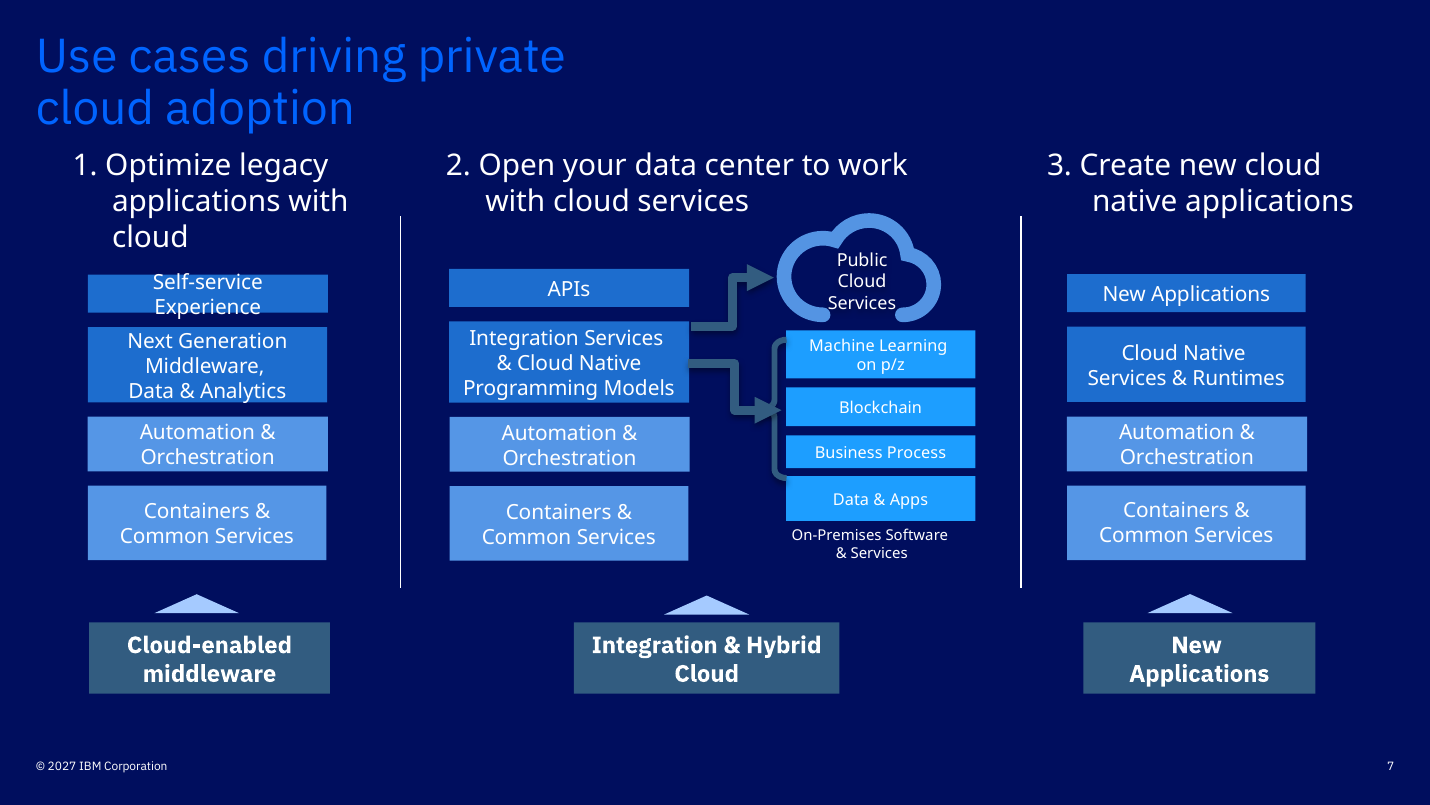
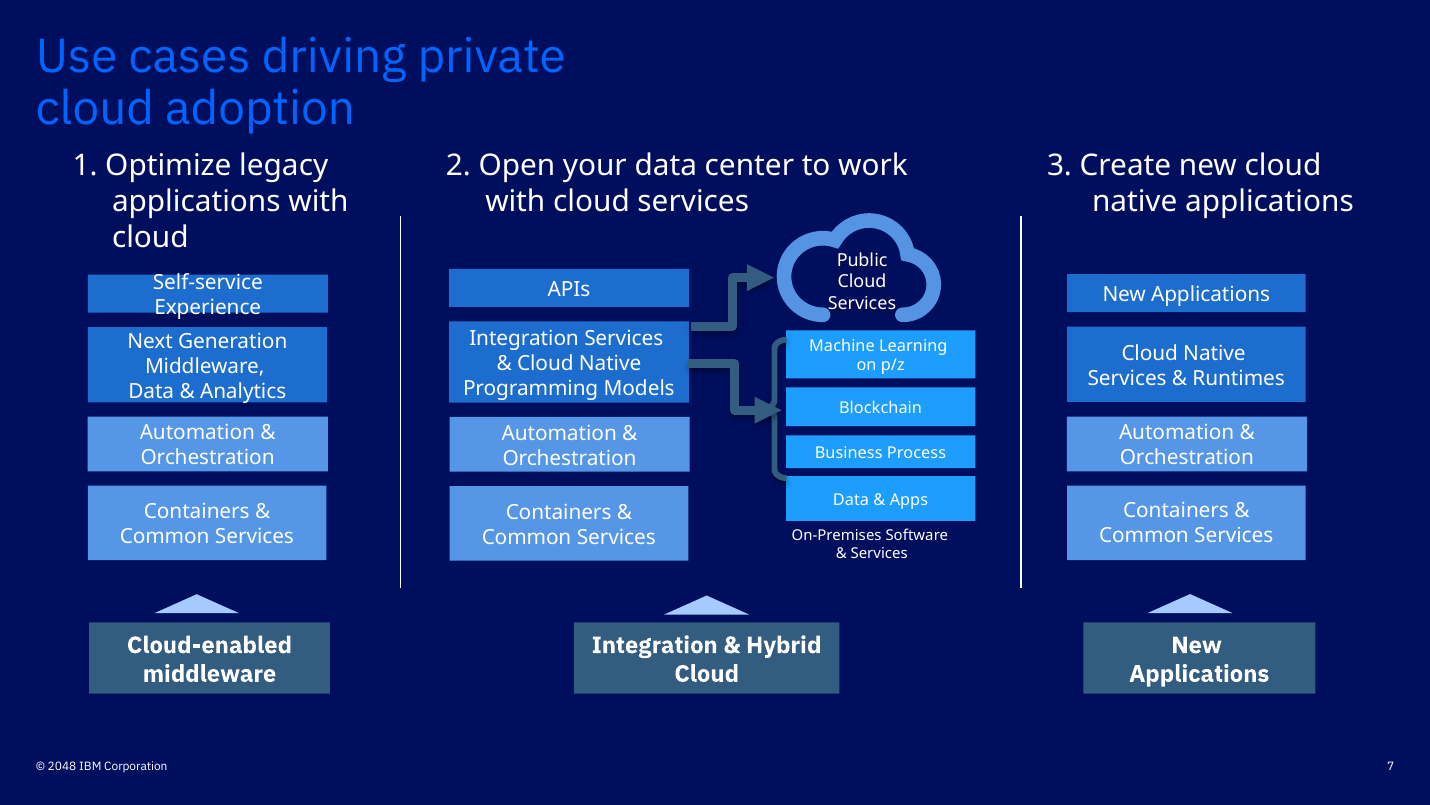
2027: 2027 -> 2048 (62, 766)
